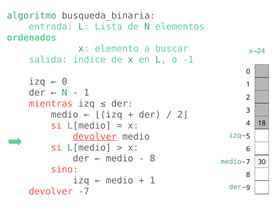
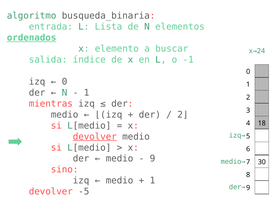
ordenados underline: none -> present (32, 38)
8: 8 -> 9 (152, 158)
devolver -7: -7 -> -5 (84, 191)
